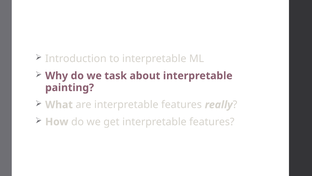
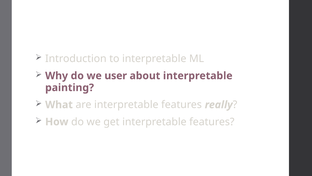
task: task -> user (116, 76)
